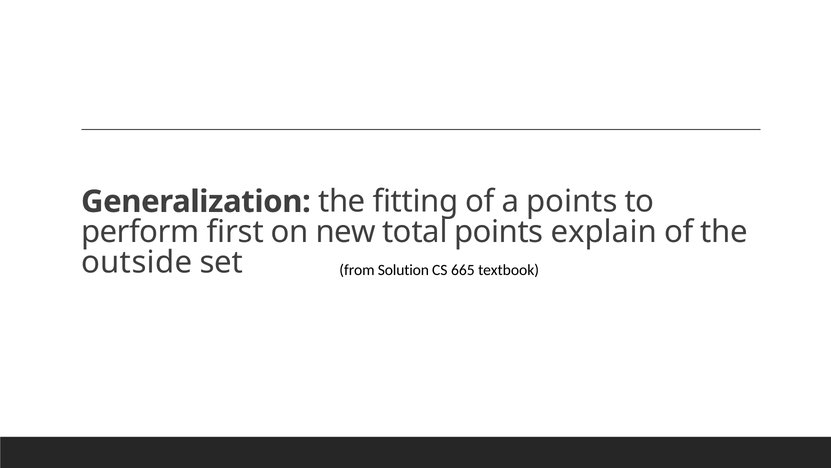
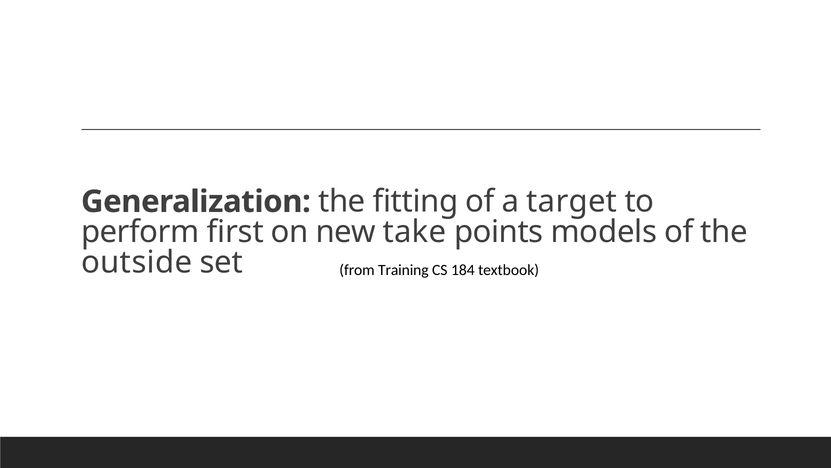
a points: points -> target (572, 201)
total: total -> take (415, 232)
explain: explain -> models (604, 232)
Solution: Solution -> Training (403, 270)
665: 665 -> 184 (463, 270)
